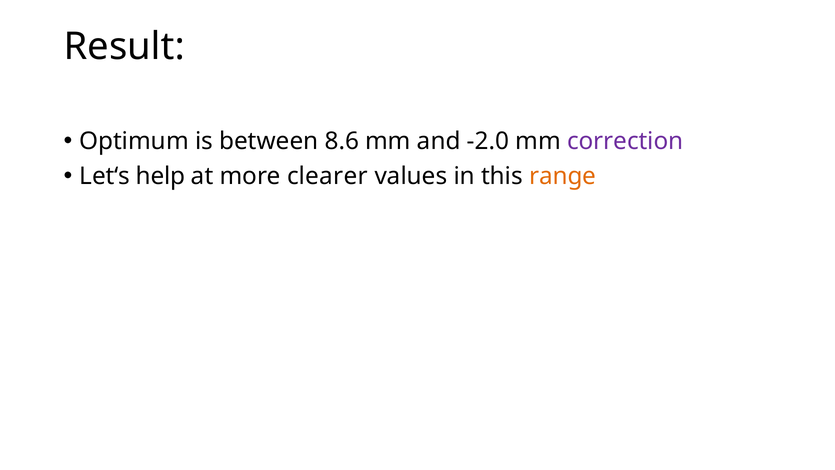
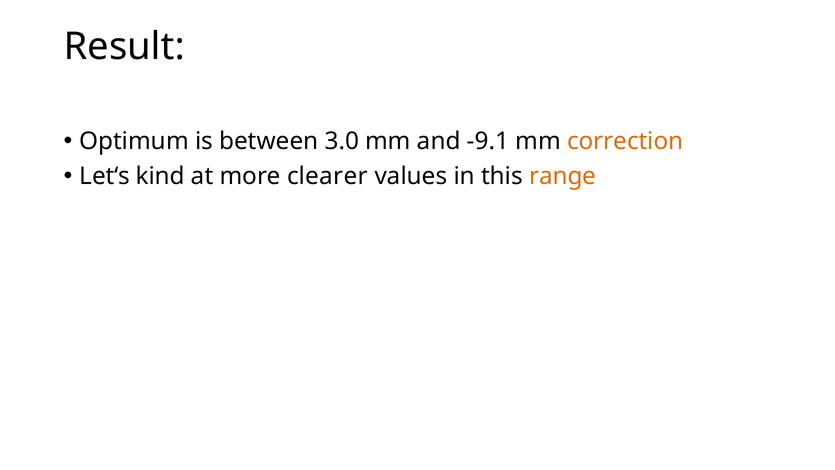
8.6: 8.6 -> 3.0 (342, 141)
-2.0: -2.0 -> -9.1 (488, 141)
correction colour: purple -> orange (625, 141)
help: help -> kind (160, 176)
